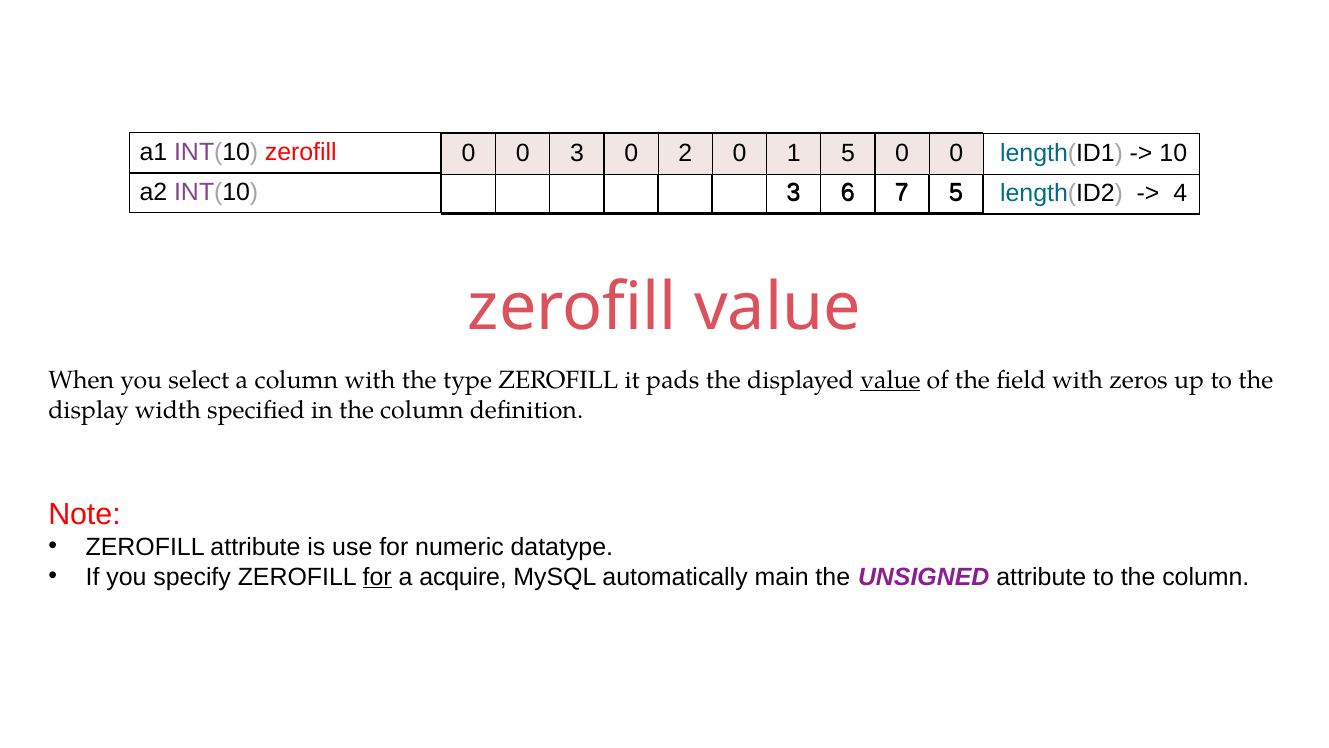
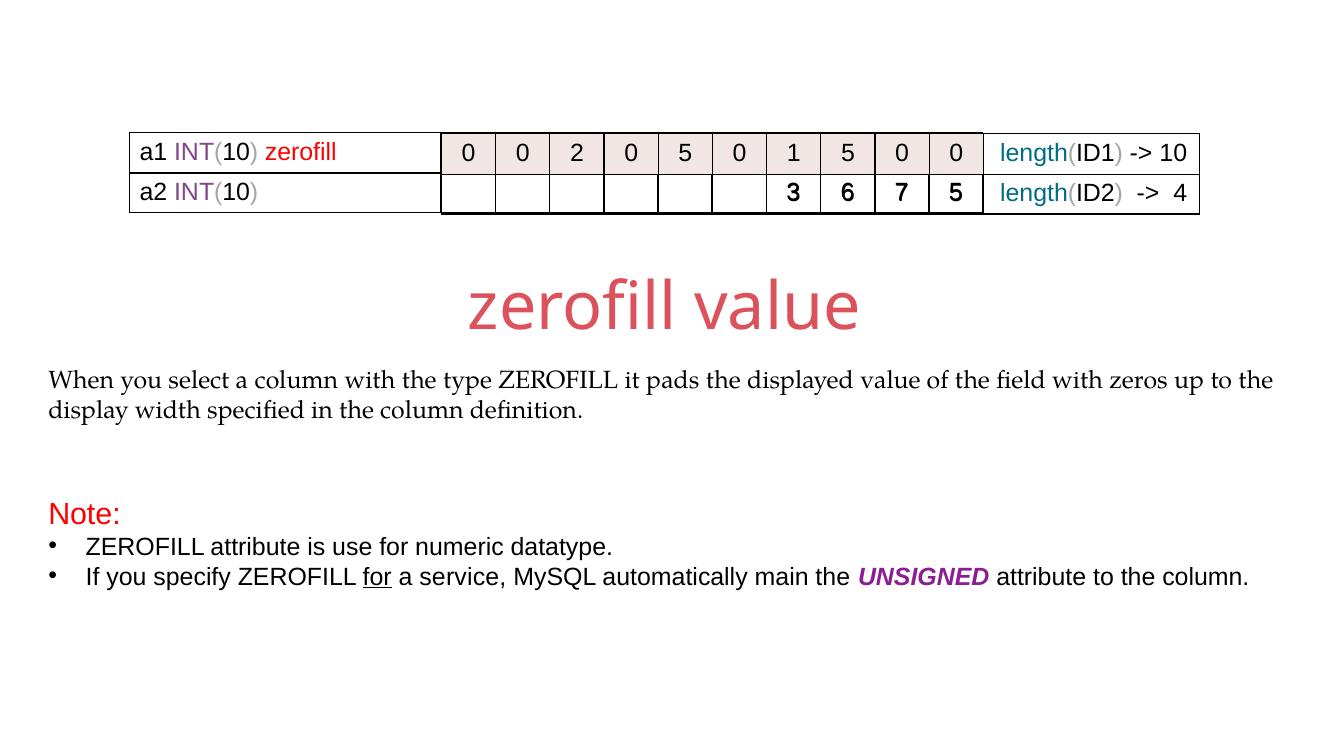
0 3: 3 -> 2 (577, 153)
0 2: 2 -> 5 (685, 153)
value underline: present -> none (890, 380)
acquire: acquire -> service (463, 577)
